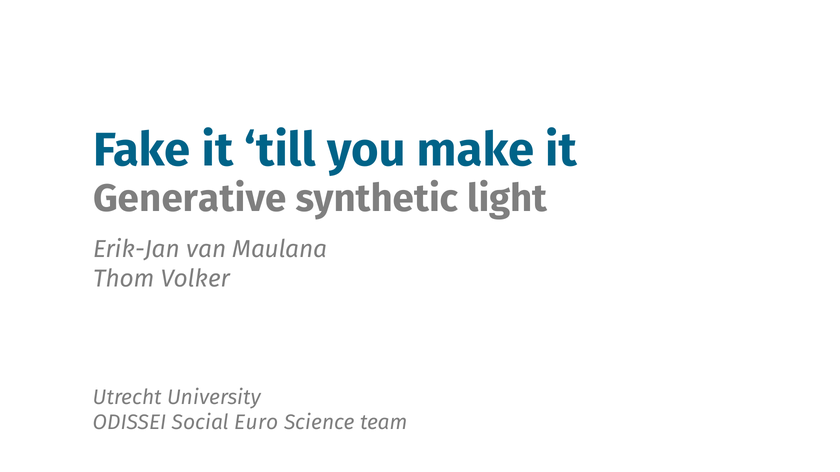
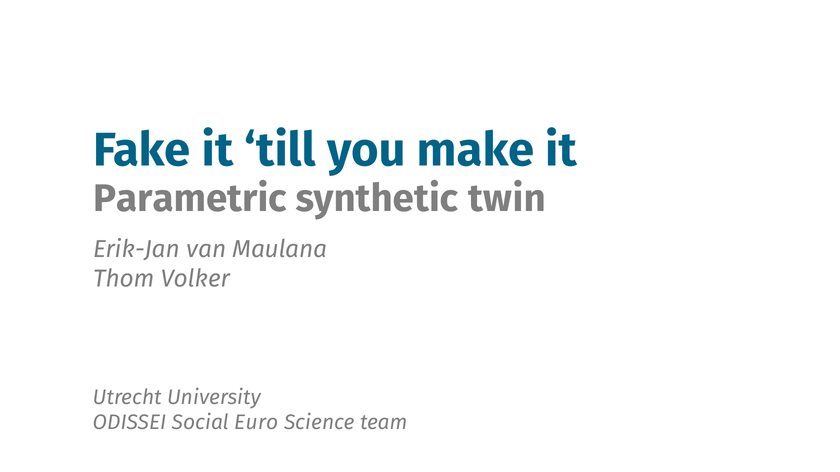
Generative: Generative -> Parametric (190, 199)
light: light -> twin (507, 199)
